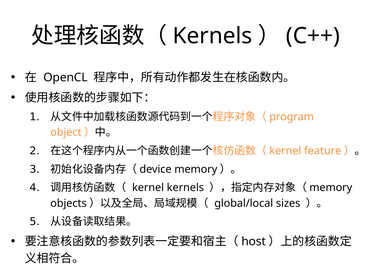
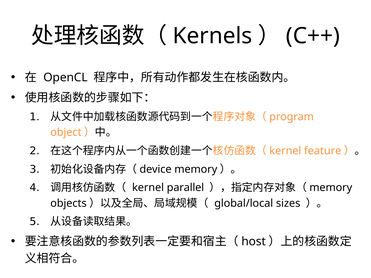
kernel kernels: kernels -> parallel (185, 188)
